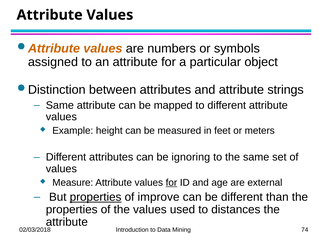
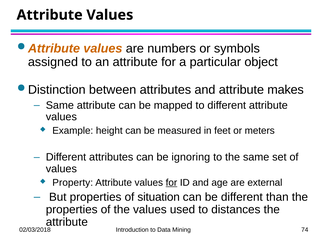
strings: strings -> makes (286, 90)
Measure: Measure -> Property (73, 183)
properties underline: present -> none (96, 197)
improve: improve -> situation (159, 197)
